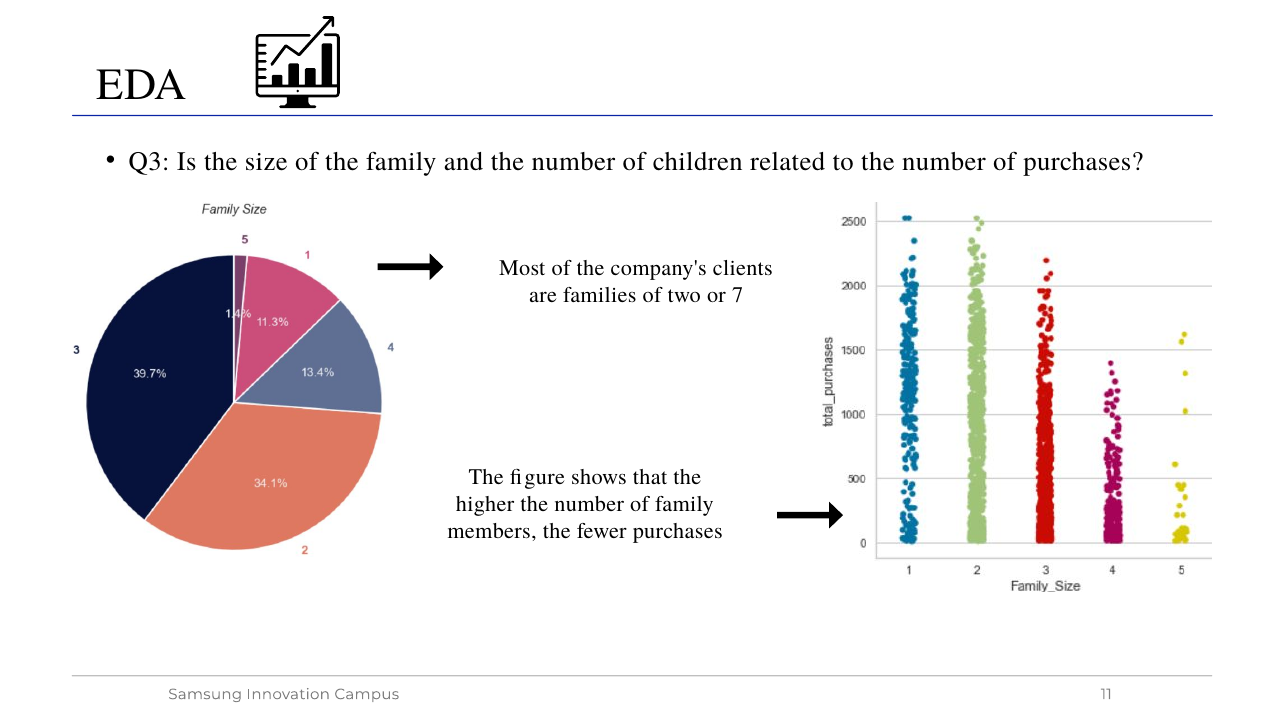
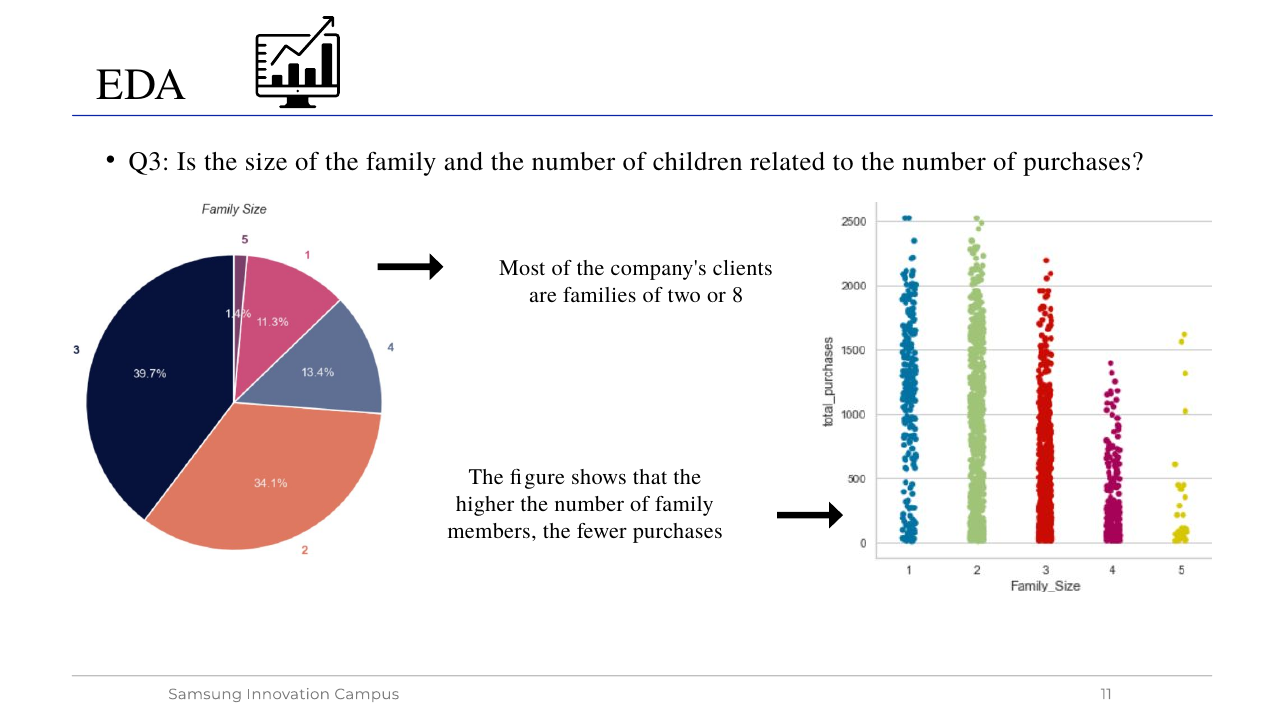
7: 7 -> 8 (738, 295)
